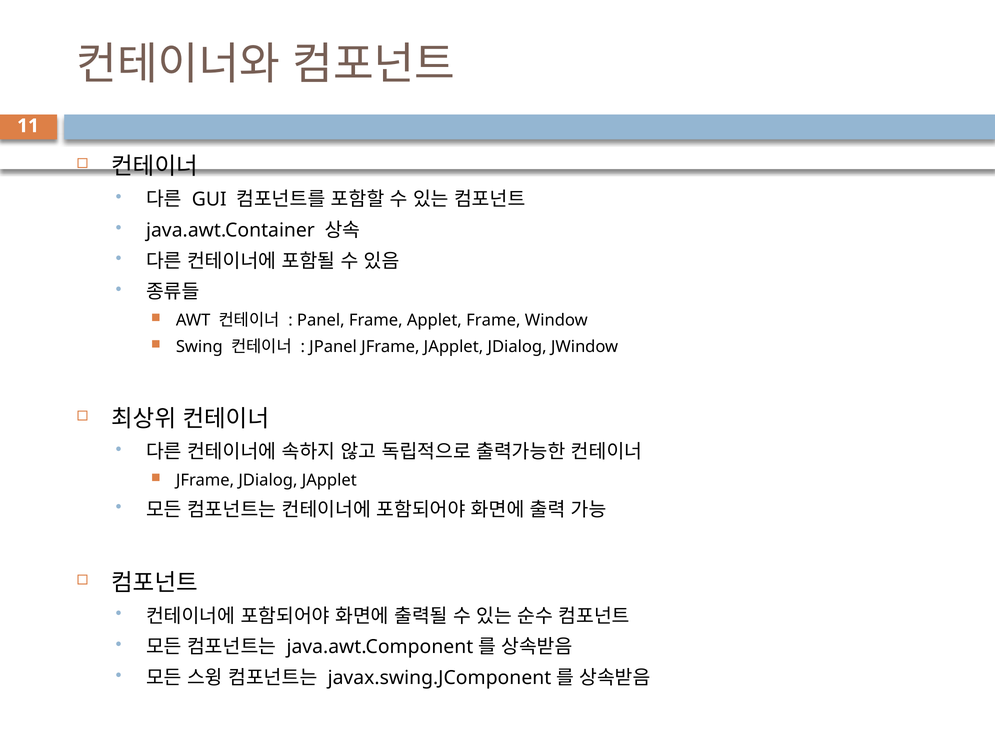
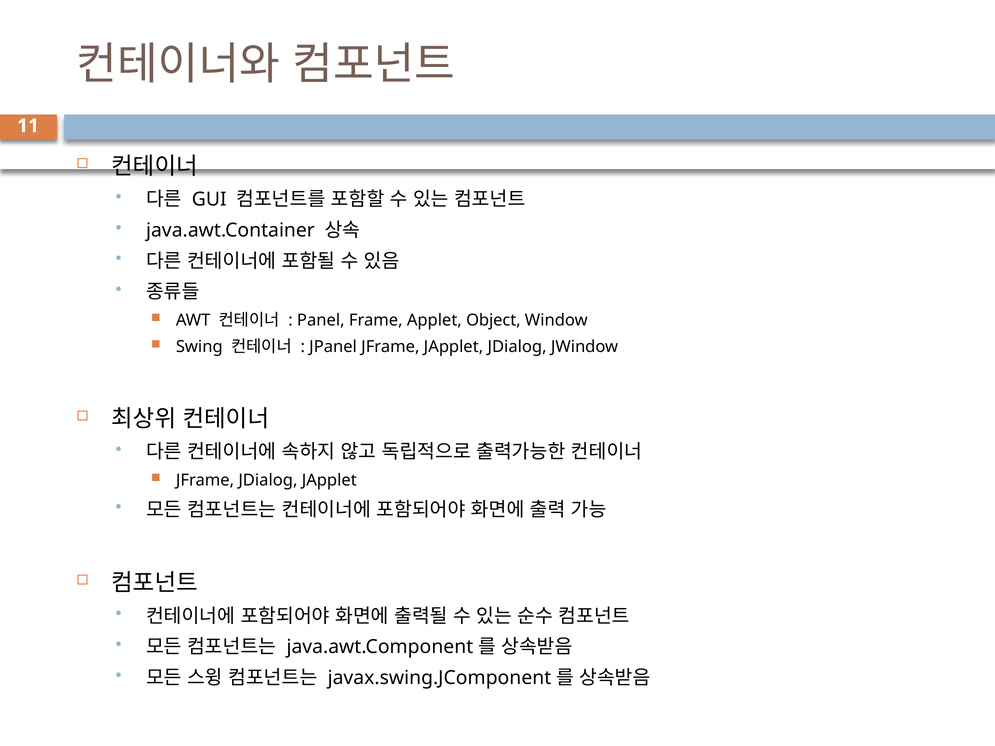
Applet Frame: Frame -> Object (493, 320)
